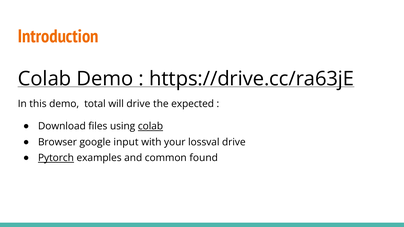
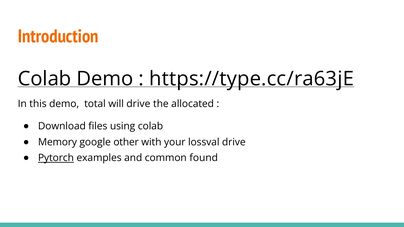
https://drive.cc/ra63jE: https://drive.cc/ra63jE -> https://type.cc/ra63jE (252, 79)
expected: expected -> allocated (193, 104)
colab underline: present -> none (150, 126)
Browser: Browser -> Memory (57, 142)
input: input -> other (126, 142)
